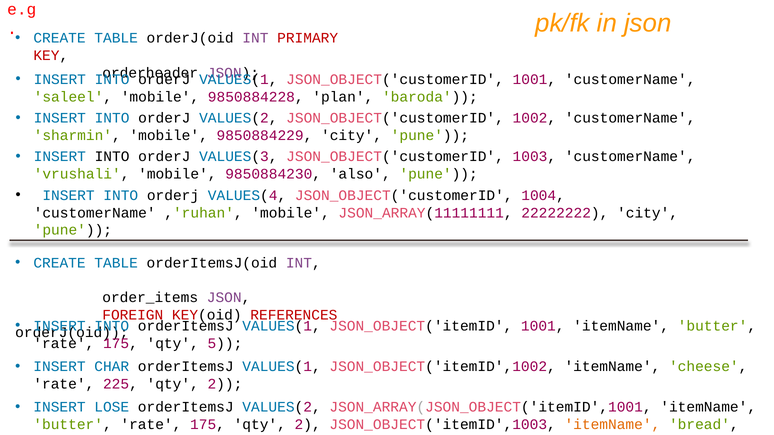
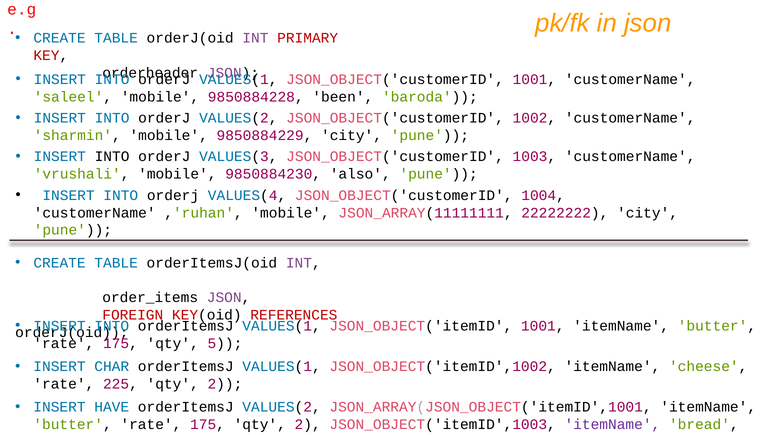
plan: plan -> been (343, 97)
LOSE: LOSE -> HAVE (112, 407)
itemName colour: orange -> purple (612, 425)
